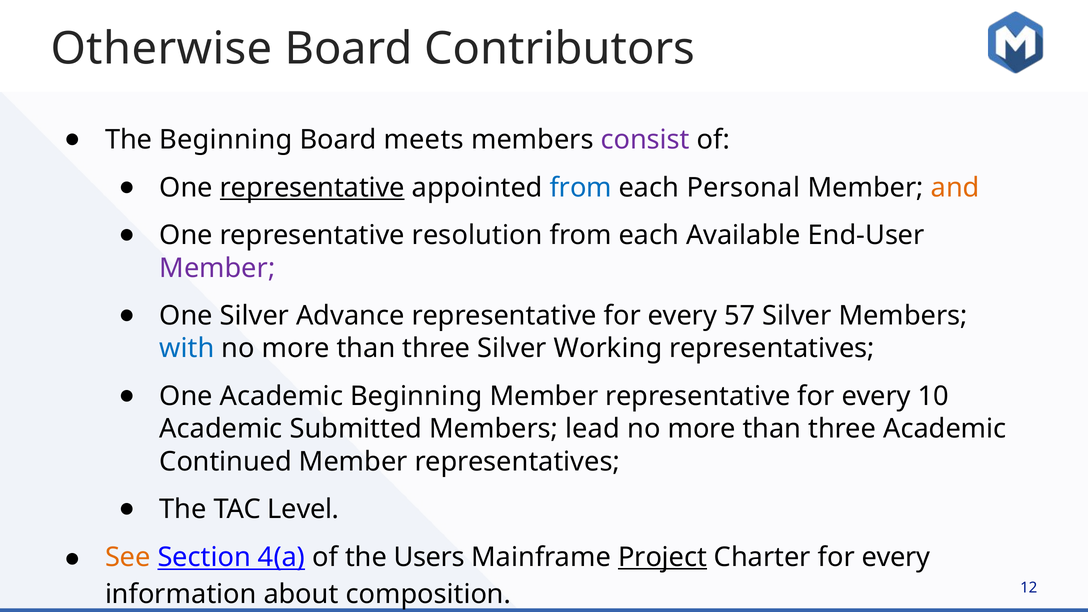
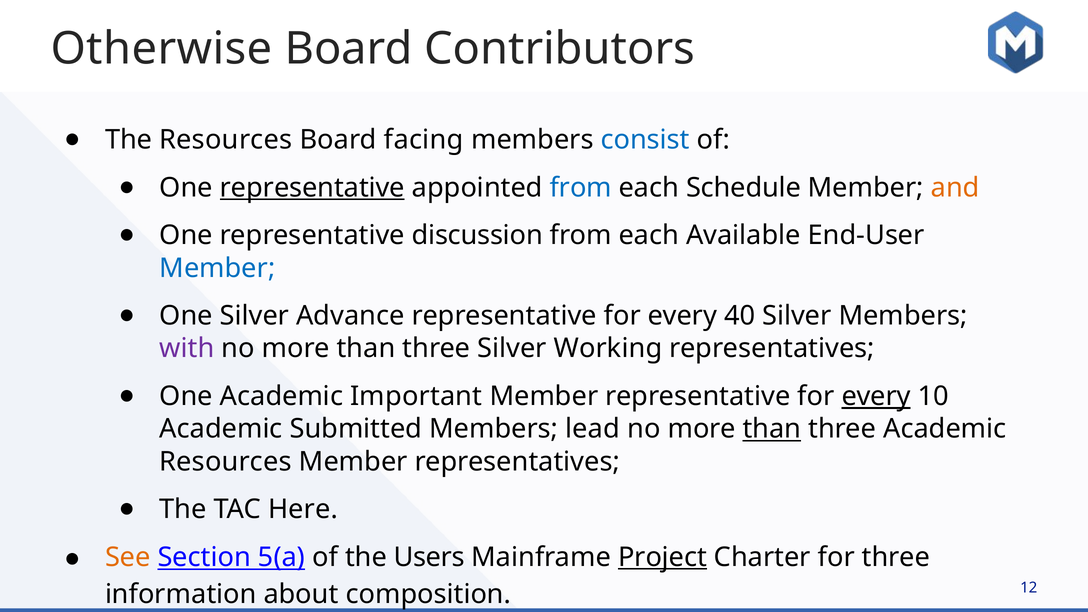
The Beginning: Beginning -> Resources (226, 140)
meets: meets -> facing (424, 140)
consist colour: purple -> blue (645, 140)
Personal: Personal -> Schedule (744, 188)
resolution: resolution -> discussion (477, 235)
Member colour: purple -> blue (217, 268)
57: 57 -> 40 (740, 316)
with colour: blue -> purple (187, 349)
Academic Beginning: Beginning -> Important (416, 396)
every underline: none -> present (876, 396)
than underline: none -> present (772, 429)
Continued: Continued -> Resources (226, 462)
Level: Level -> Here (303, 509)
4(a: 4(a -> 5(a (282, 557)
Charter for every: every -> three (896, 557)
